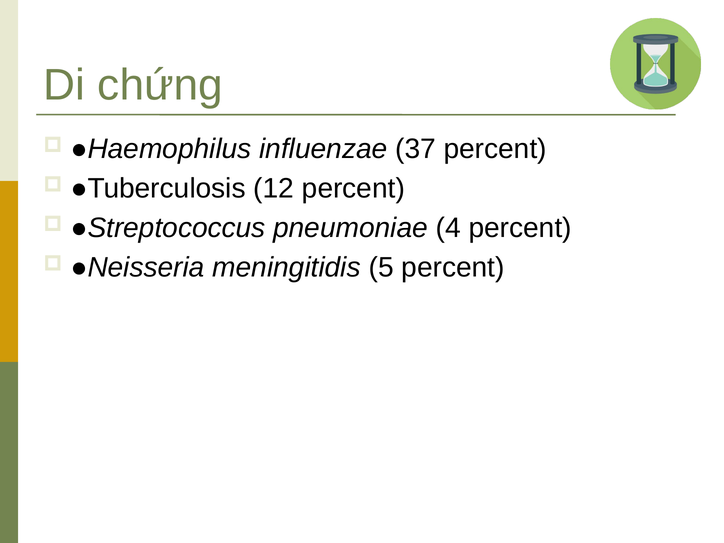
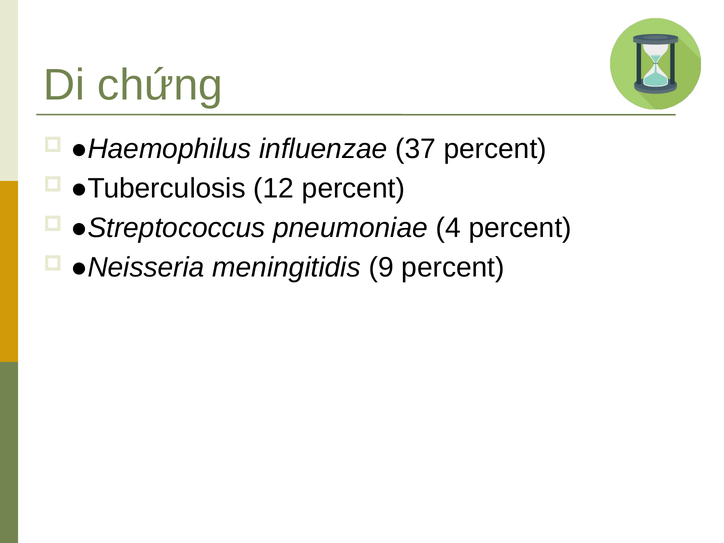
5: 5 -> 9 (381, 268)
